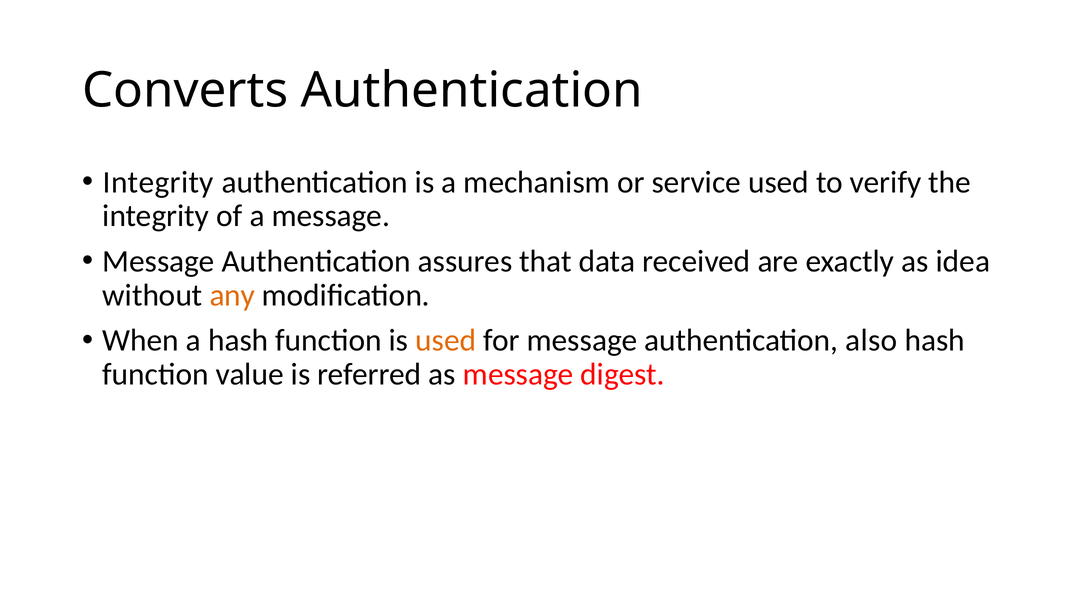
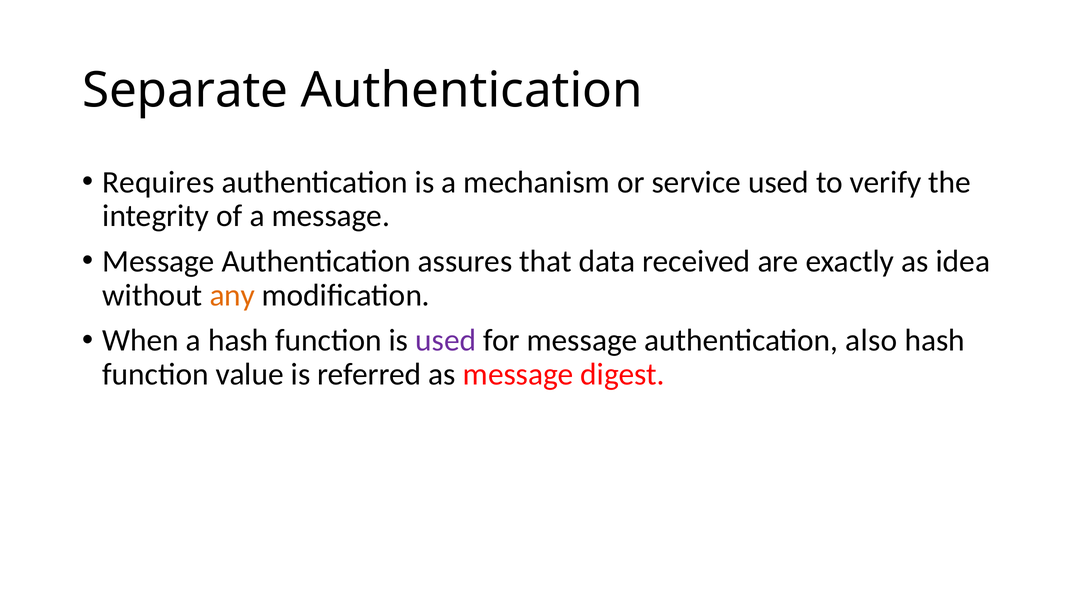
Converts: Converts -> Separate (185, 91)
Integrity: Integrity -> Requires (158, 182)
used colour: orange -> purple (446, 341)
